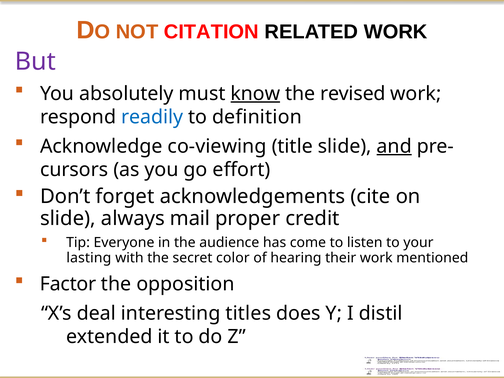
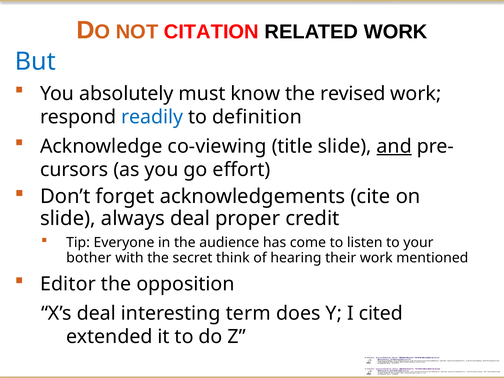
But colour: purple -> blue (35, 61)
know underline: present -> none (255, 94)
always mail: mail -> deal (190, 219)
lasting: lasting -> bother (89, 258)
color: color -> think (233, 258)
Factor: Factor -> Editor (68, 284)
titles: titles -> term (248, 313)
distil: distil -> cited (381, 313)
